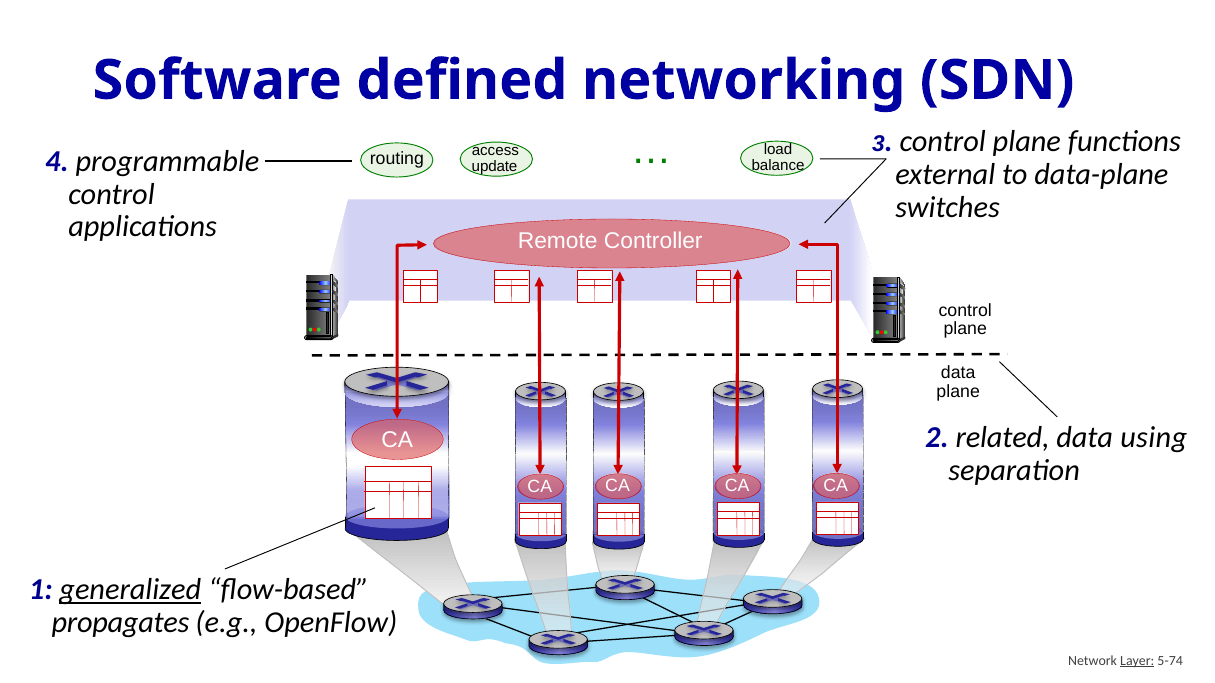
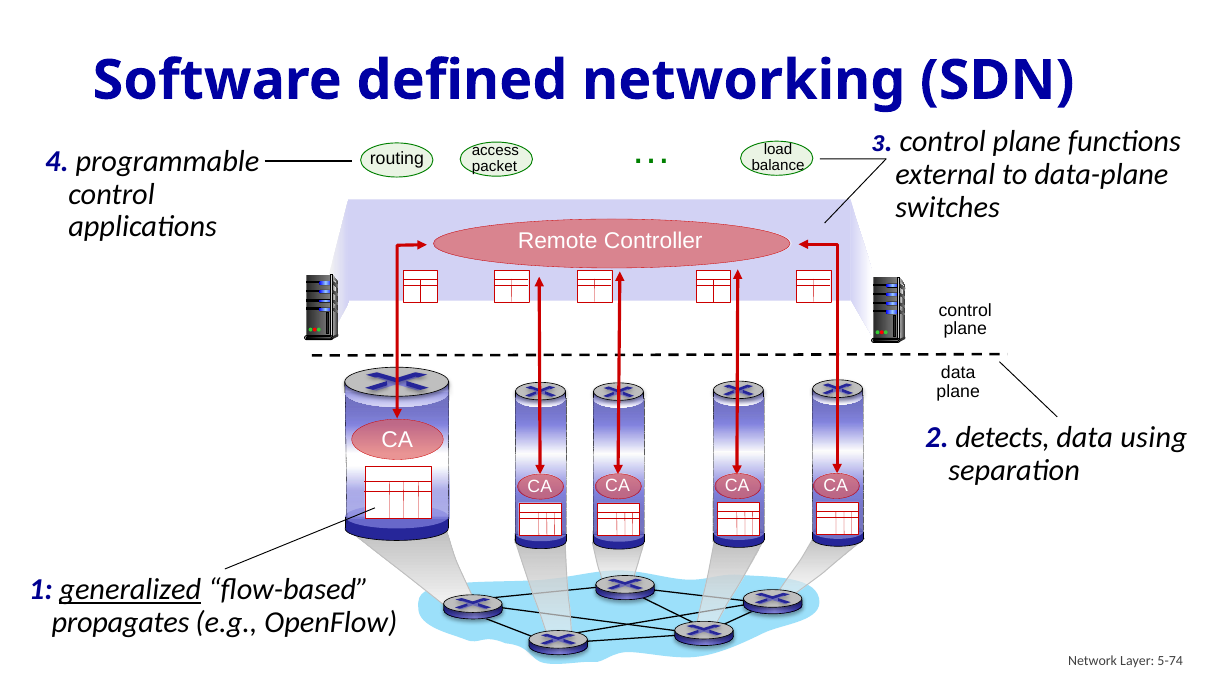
update: update -> packet (494, 166)
related: related -> detects (1003, 438)
Layer underline: present -> none (1137, 661)
